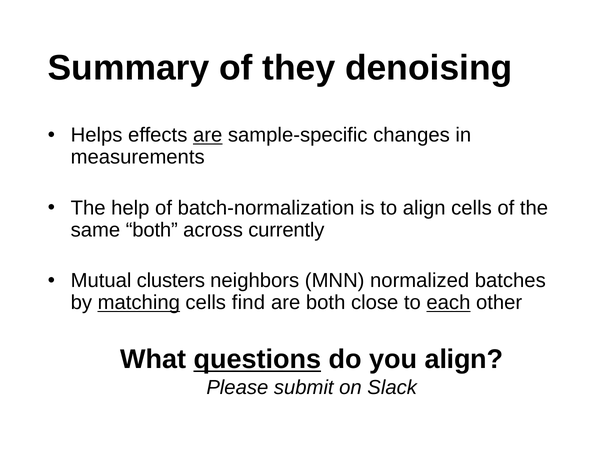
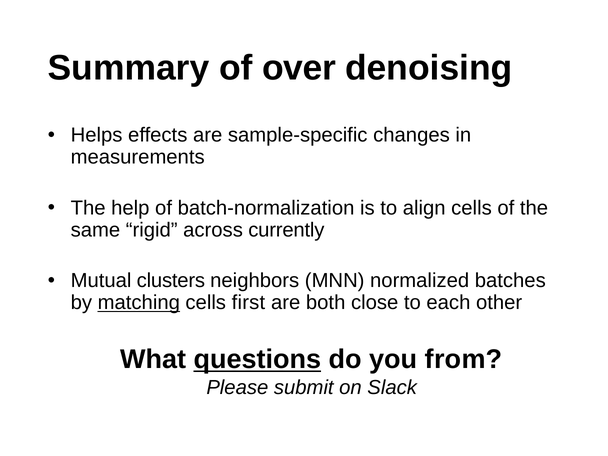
they: they -> over (299, 68)
are underline: present -> none (208, 135)
same both: both -> rigid (152, 230)
find: find -> first (248, 303)
each underline: present -> none (448, 303)
you align: align -> from (464, 359)
